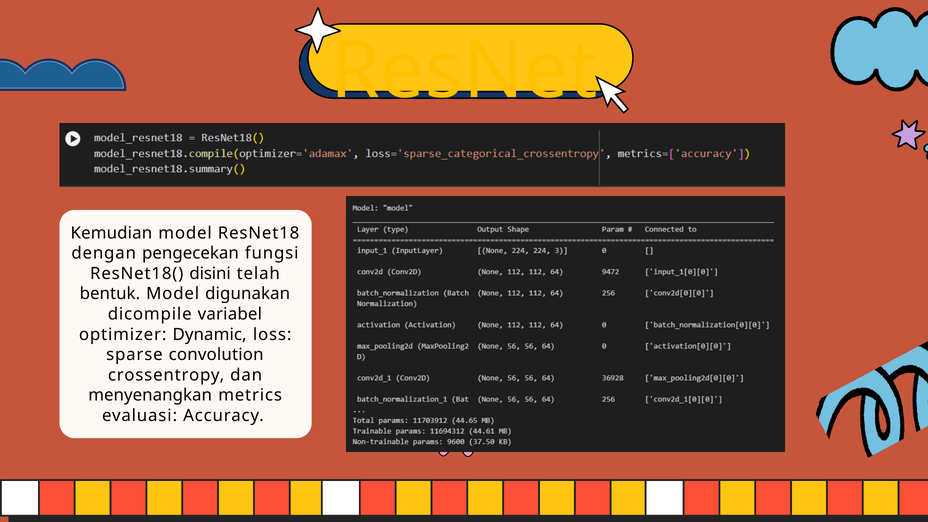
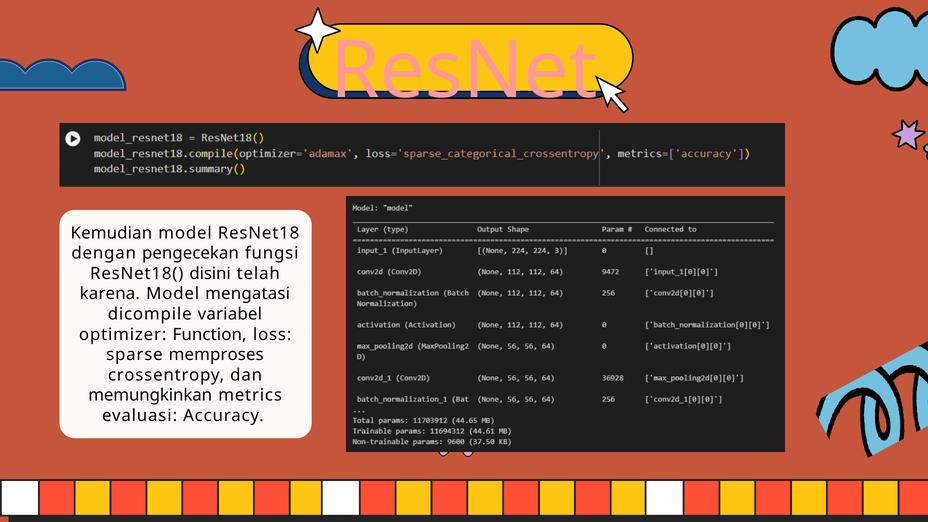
ResNet colour: yellow -> pink (464, 71)
bentuk: bentuk -> karena (110, 294)
digunakan: digunakan -> mengatasi (248, 294)
Dynamic: Dynamic -> Function (210, 334)
convolution: convolution -> memproses (216, 355)
menyenangkan: menyenangkan -> memungkinkan (150, 395)
